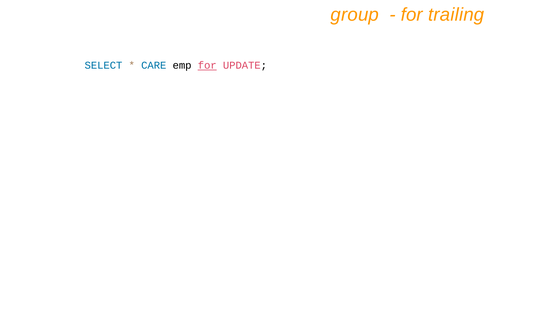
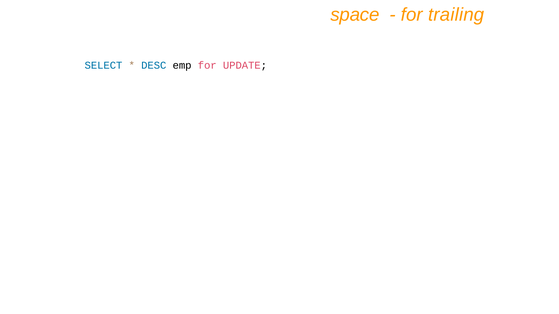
group: group -> space (355, 15)
CARE: CARE -> DESC (154, 66)
for underline: present -> none (207, 66)
